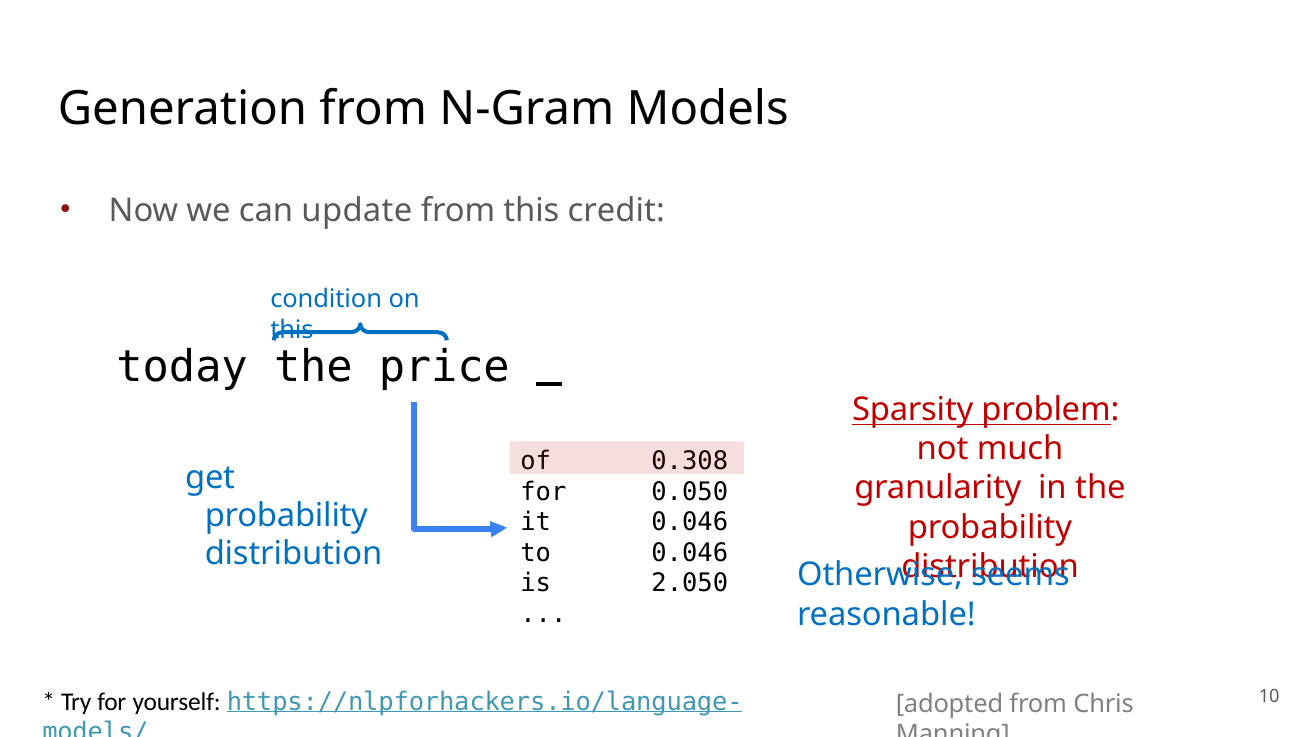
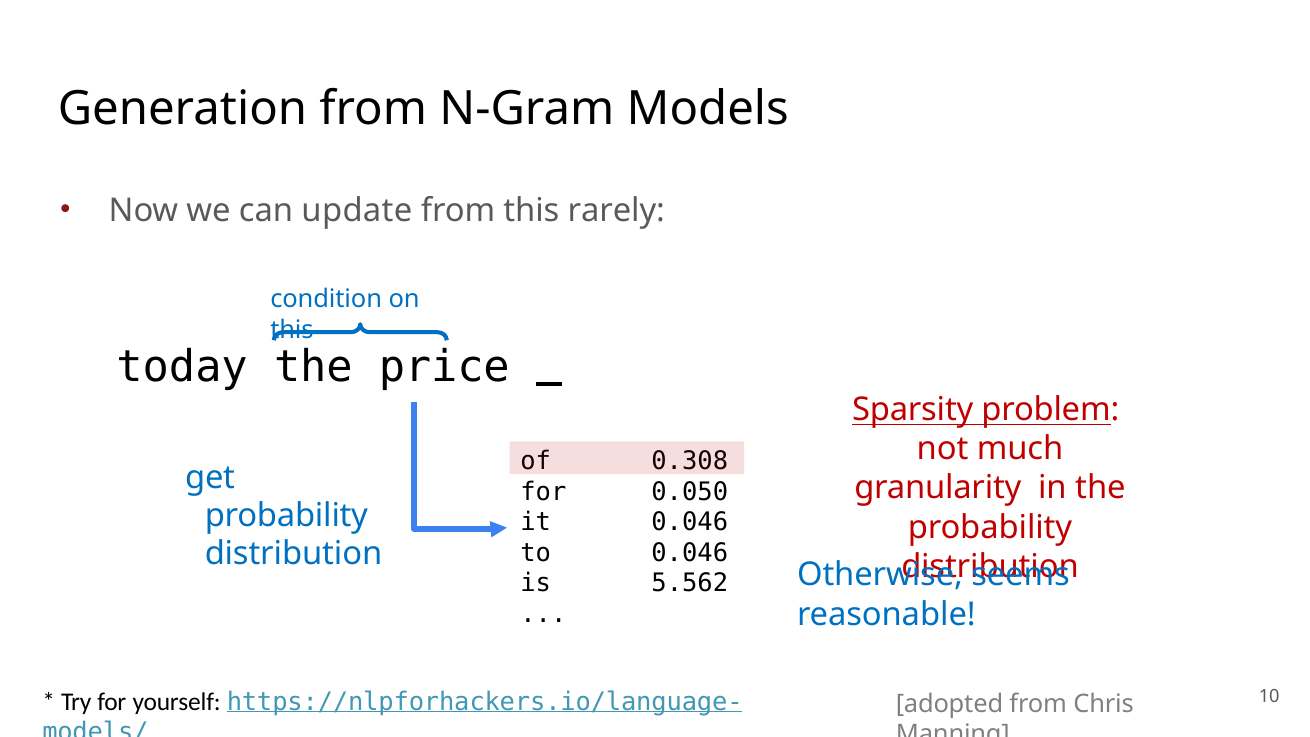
credit: credit -> rarely (616, 210)
2.050: 2.050 -> 5.562 (690, 583)
